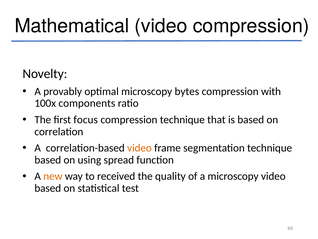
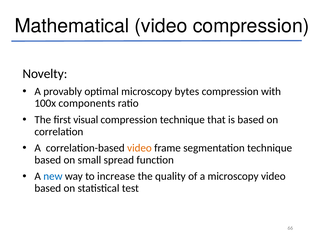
focus: focus -> visual (86, 119)
using: using -> small (89, 160)
new colour: orange -> blue (53, 176)
received: received -> increase (116, 176)
